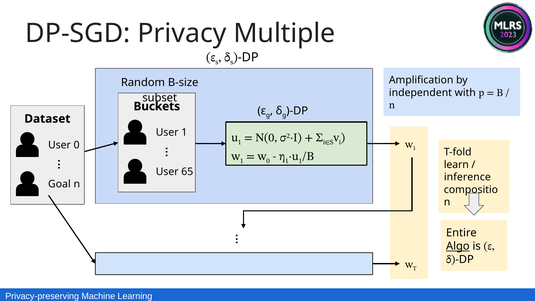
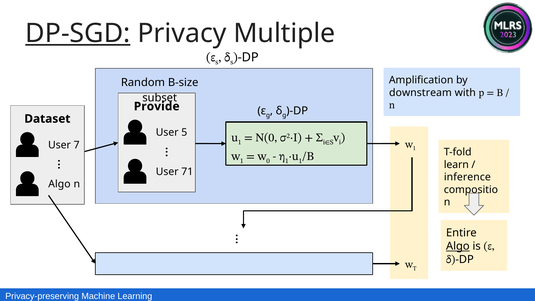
DP-SGD underline: none -> present (78, 33)
independent: independent -> downstream (420, 93)
Buckets: Buckets -> Provide (157, 106)
1: 1 -> 5 (184, 133)
0: 0 -> 7 (77, 145)
65: 65 -> 71 (187, 172)
Goal: Goal -> Algo (59, 184)
